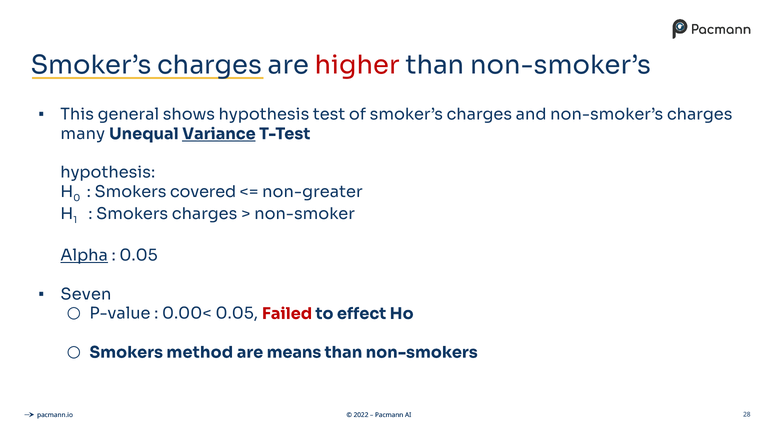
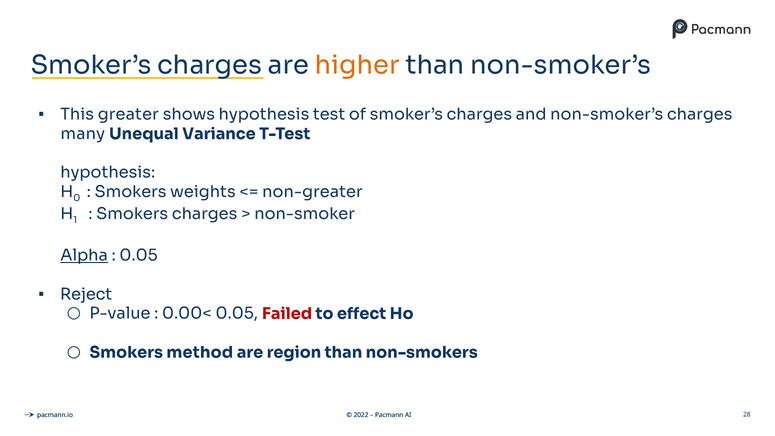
higher colour: red -> orange (357, 65)
general: general -> greater (128, 114)
Variance underline: present -> none (219, 134)
covered: covered -> weights (203, 192)
Seven: Seven -> Reject (86, 294)
means: means -> region (294, 352)
